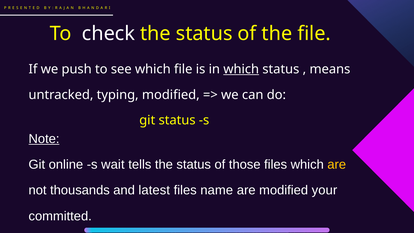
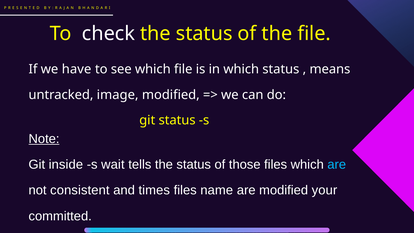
push: push -> have (77, 69)
which underline: present -> none (241, 69)
typing: typing -> image (118, 95)
online: online -> inside (66, 164)
are colour: yellow -> light blue (337, 164)
thousands: thousands -> consistent (80, 190)
latest: latest -> times (154, 190)
